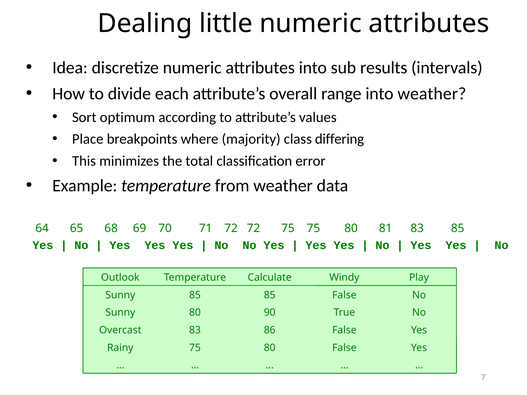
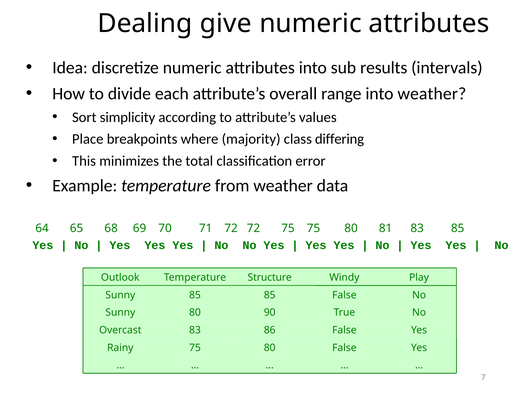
little: little -> give (226, 24)
optimum: optimum -> simplicity (128, 117)
Calculate: Calculate -> Structure (270, 278)
